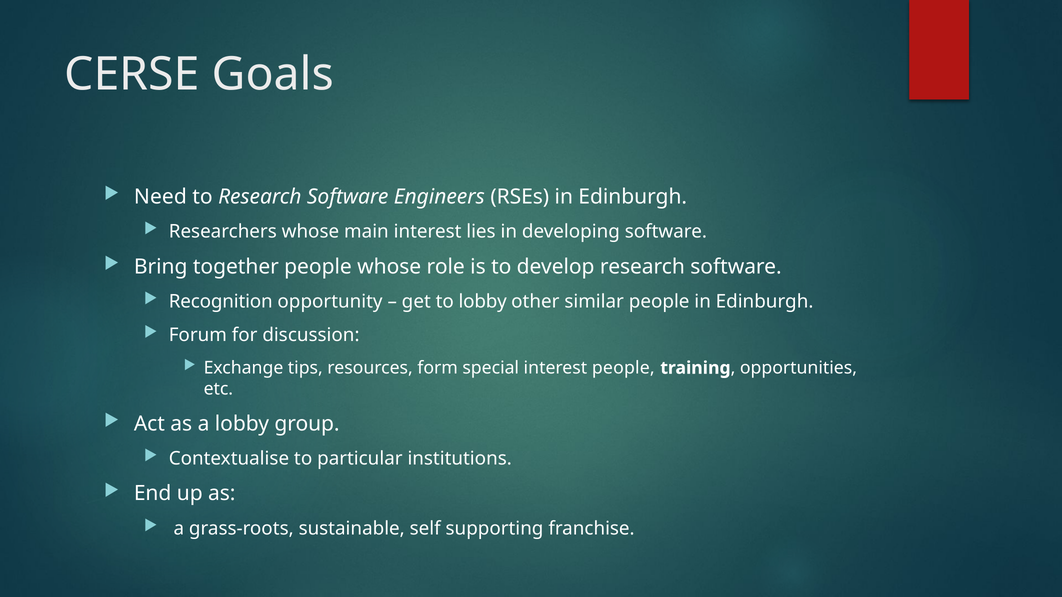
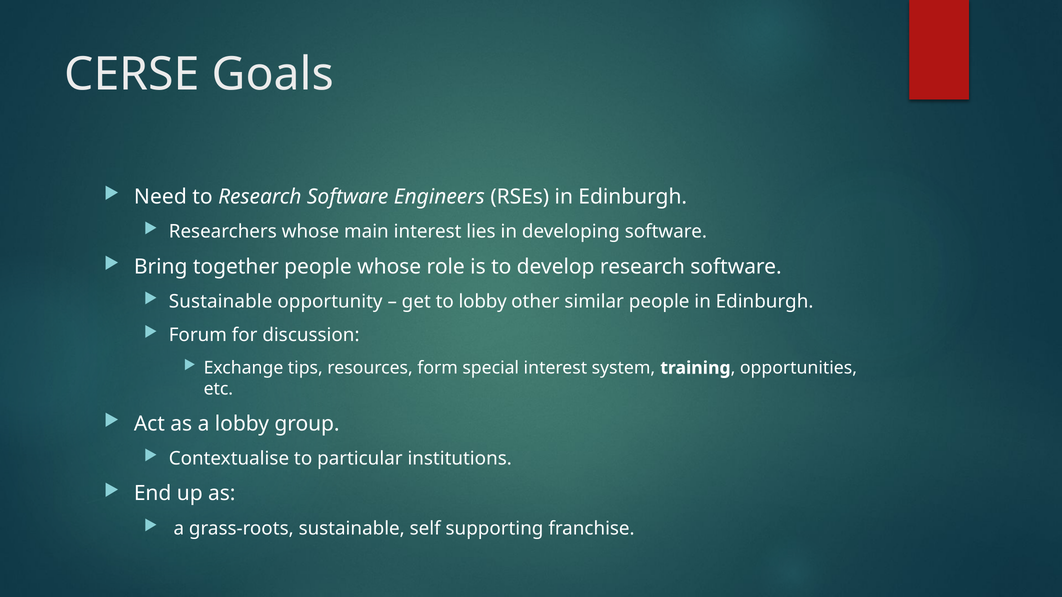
Recognition: Recognition -> Sustainable (221, 302)
interest people: people -> system (623, 368)
